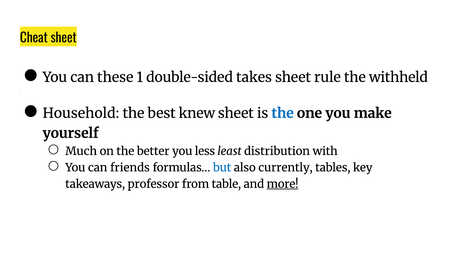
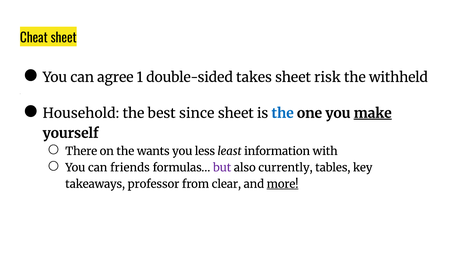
these: these -> agree (115, 77)
rule: rule -> risk (327, 77)
knew: knew -> since (197, 113)
make underline: none -> present (373, 113)
Much: Much -> There (81, 151)
better: better -> wants (153, 151)
distribution: distribution -> information (277, 151)
but colour: blue -> purple (222, 168)
table: table -> clear (226, 184)
